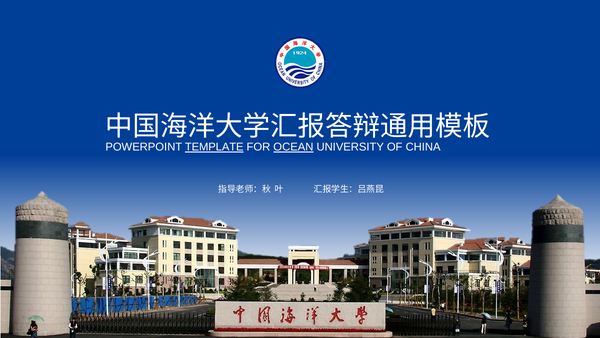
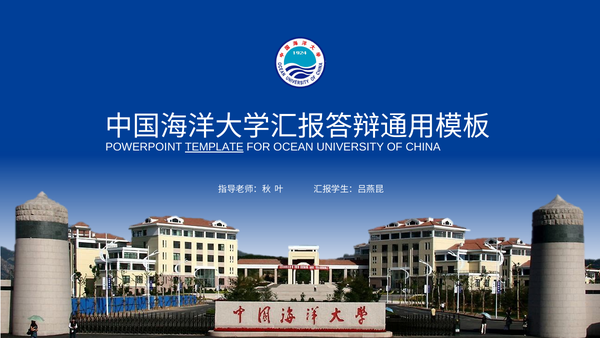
OCEAN underline: present -> none (293, 147)
